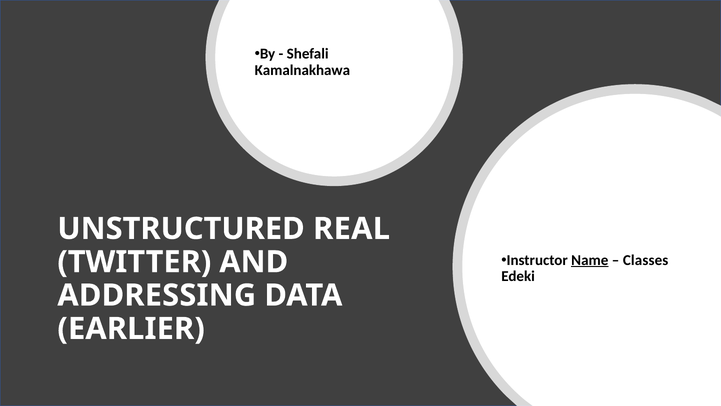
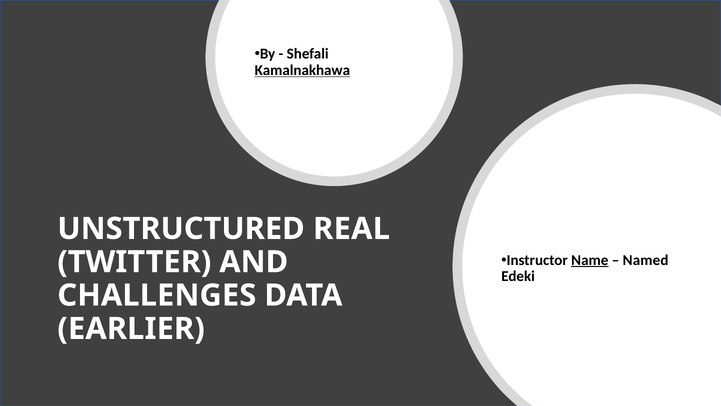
Kamalnakhawa underline: none -> present (302, 70)
Classes: Classes -> Named (646, 260)
ADDRESSING: ADDRESSING -> CHALLENGES (157, 295)
